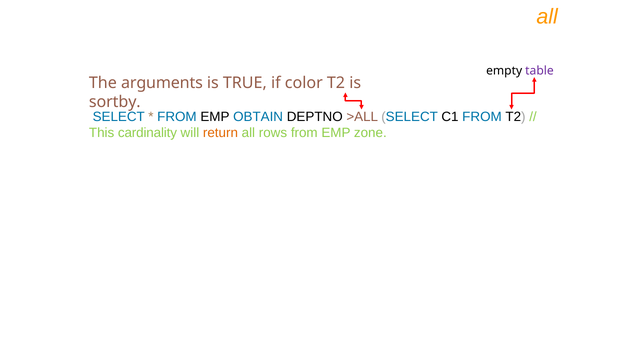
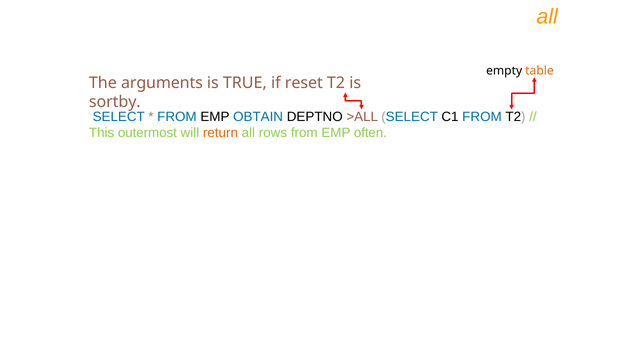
table colour: purple -> orange (539, 71)
color: color -> reset (304, 83)
cardinality: cardinality -> outermost (147, 133)
zone: zone -> often (370, 133)
